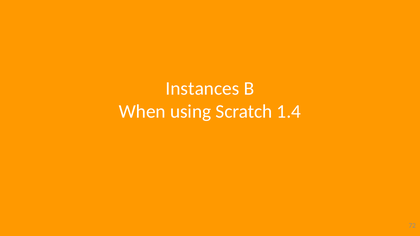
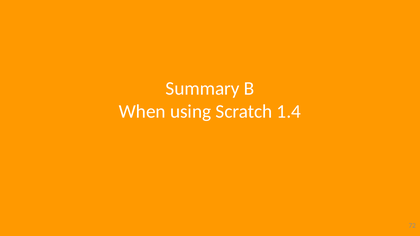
Instances: Instances -> Summary (203, 88)
